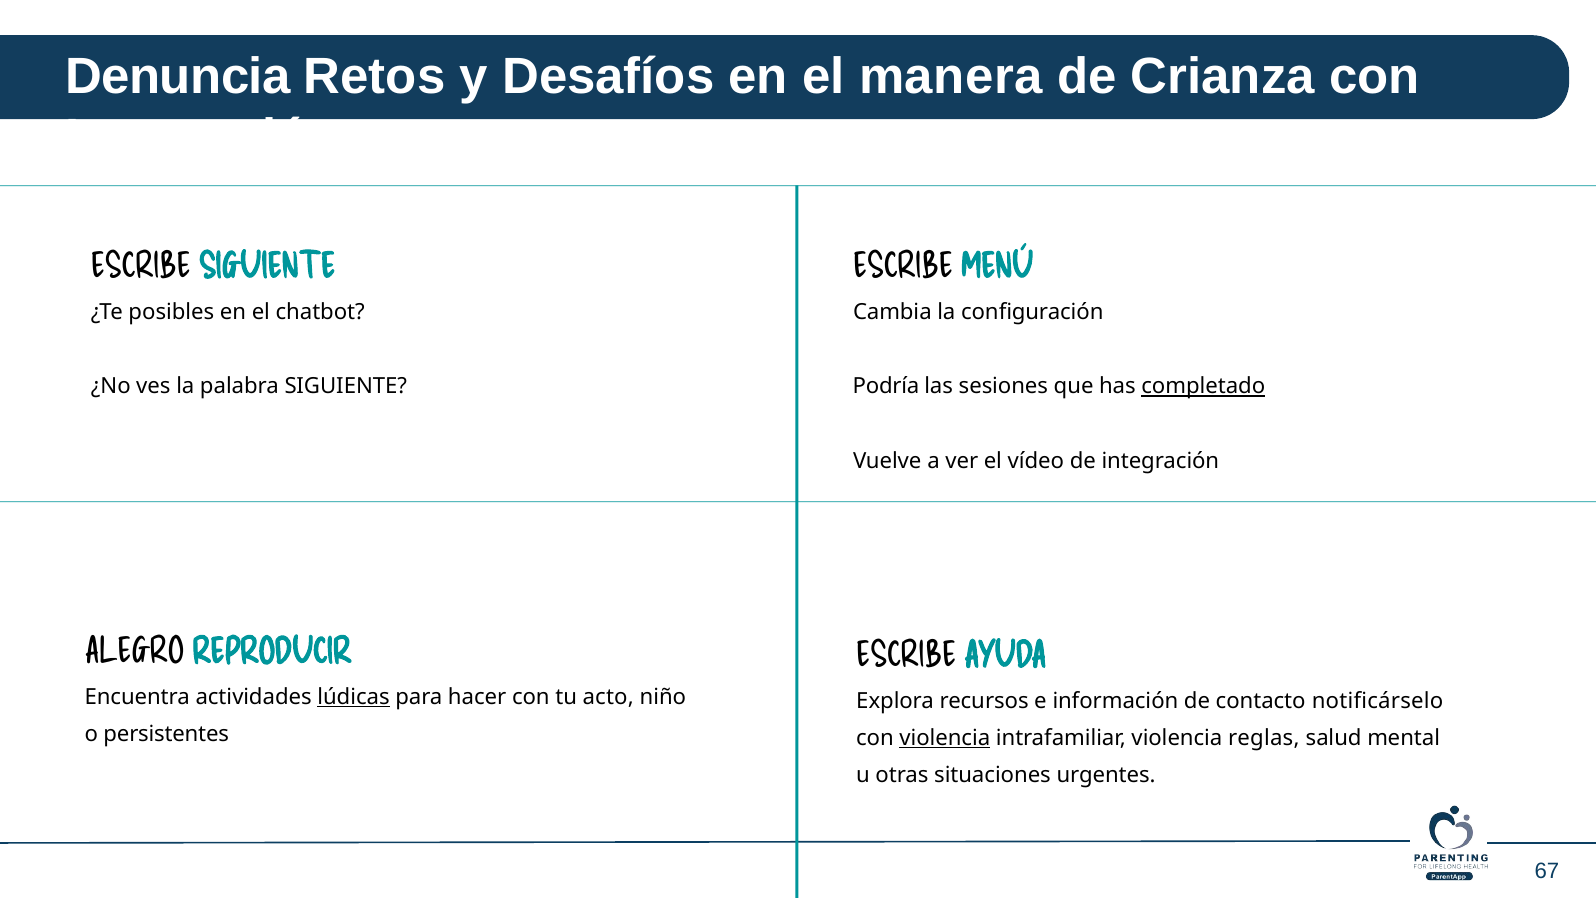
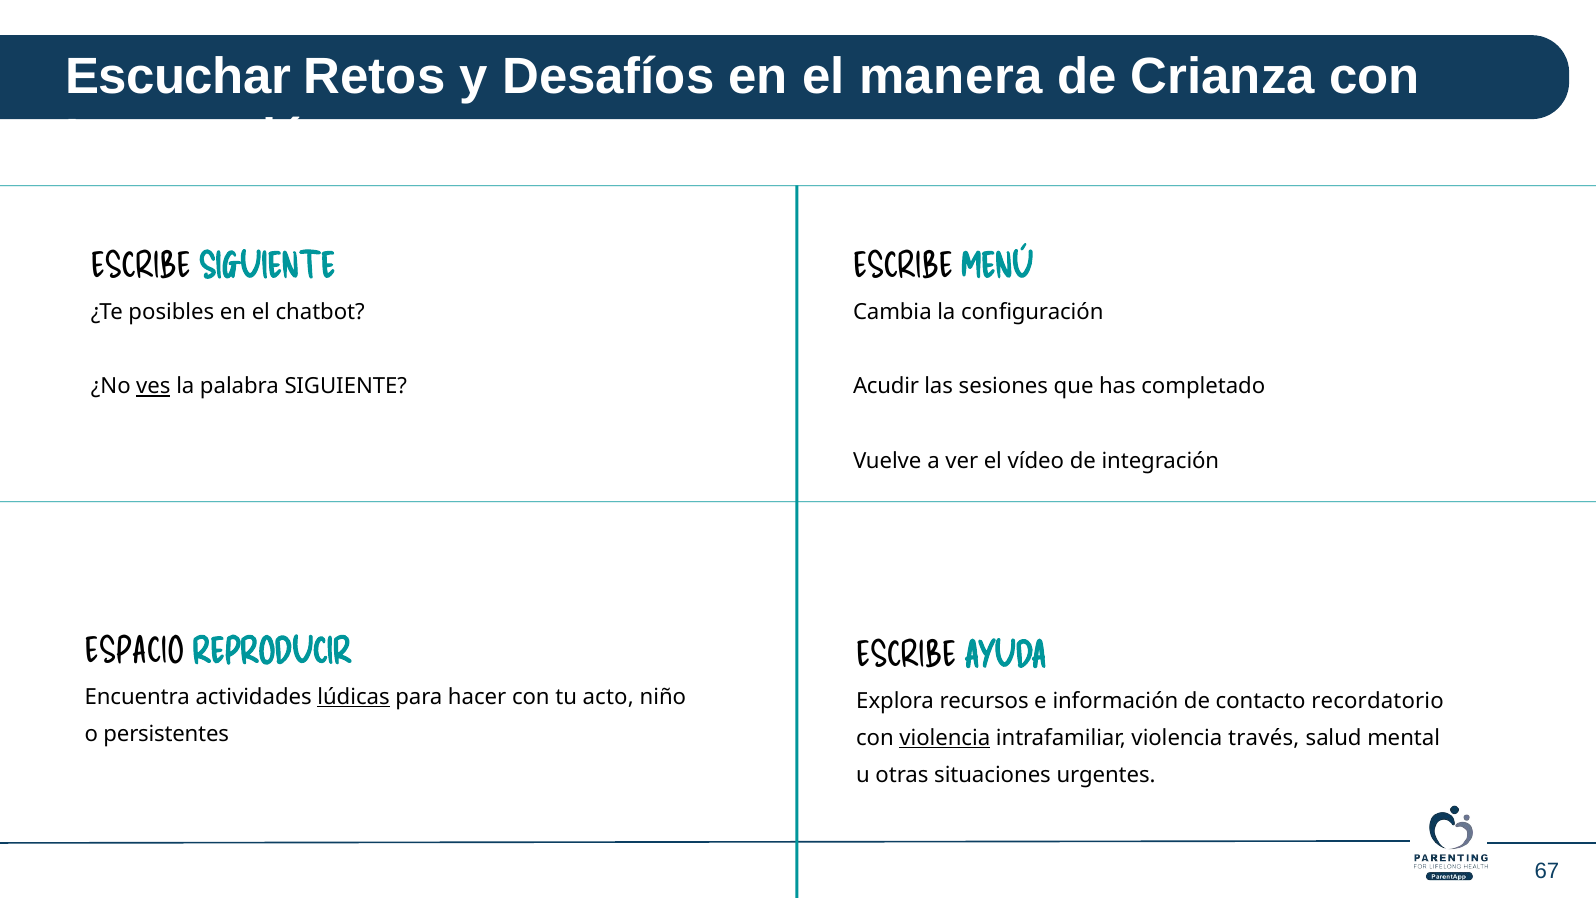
Denuncia: Denuncia -> Escuchar (178, 77)
ves underline: none -> present (153, 386)
Podría: Podría -> Acudir (886, 386)
completado underline: present -> none (1203, 386)
ALEGRO: ALEGRO -> ESPACIO (134, 652)
notificárselo: notificárselo -> recordatorio (1378, 701)
reglas: reglas -> través (1264, 738)
